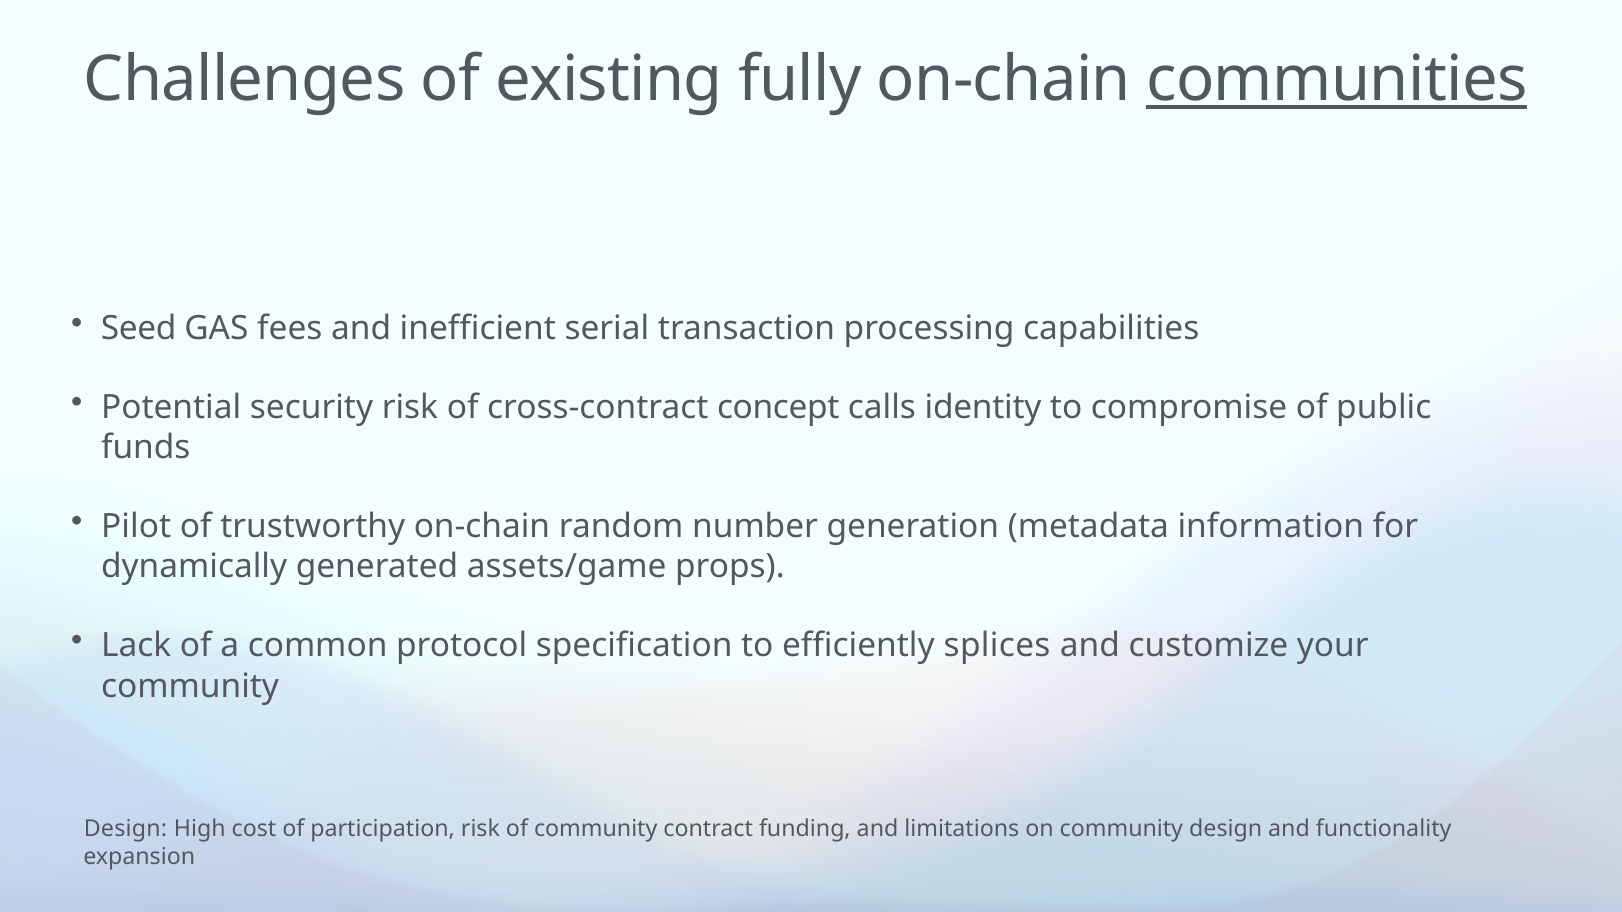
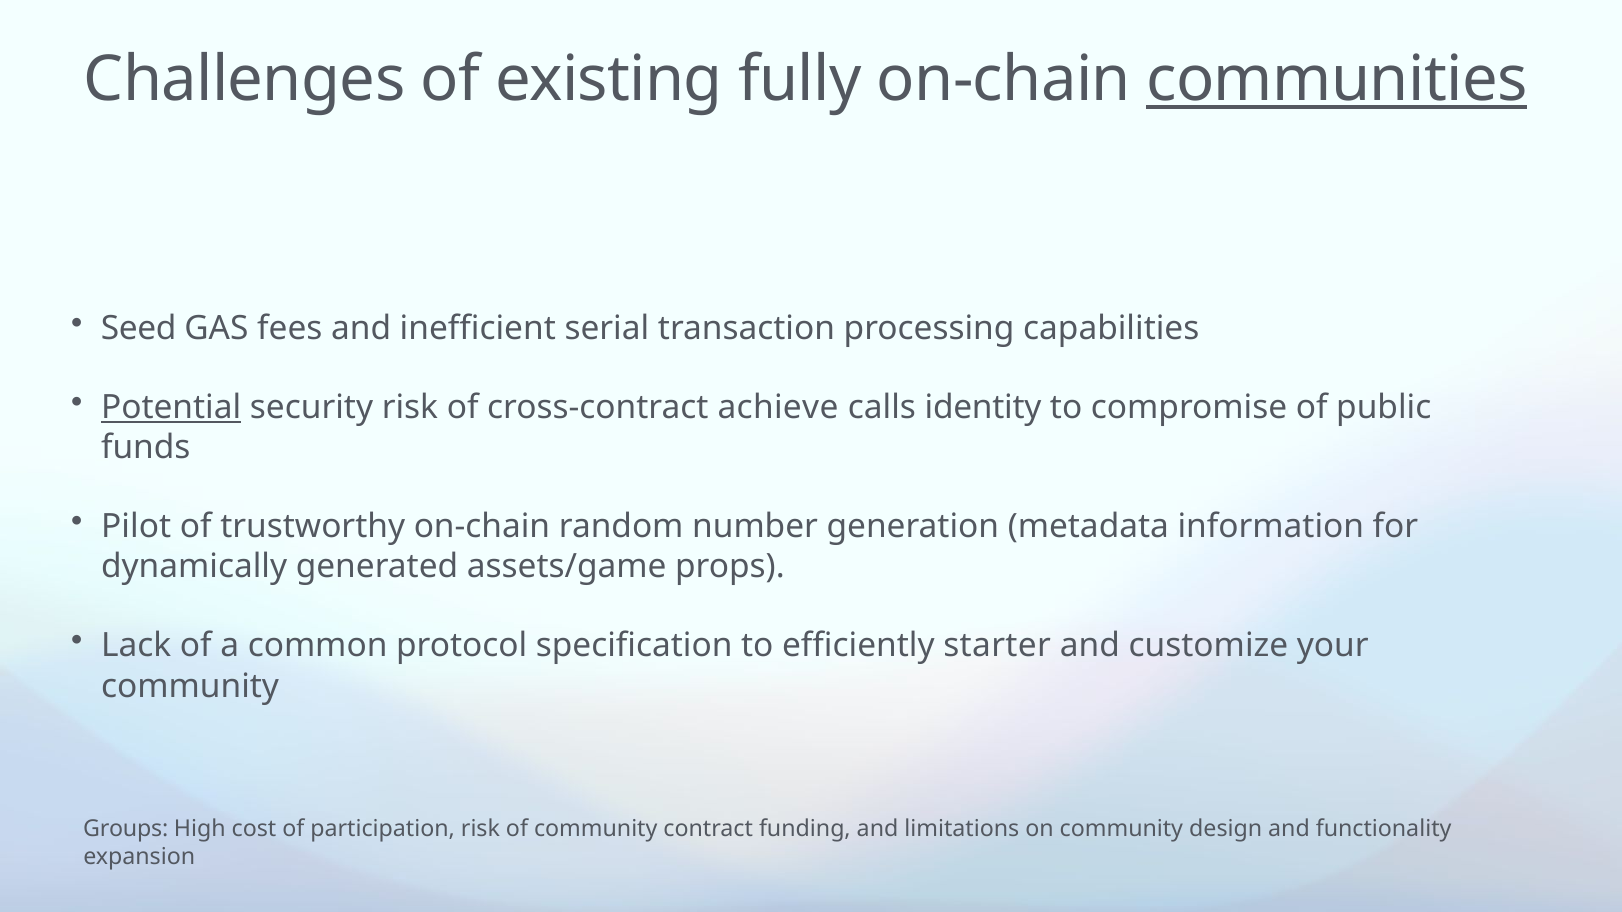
Potential underline: none -> present (171, 408)
concept: concept -> achieve (778, 408)
splices: splices -> starter (997, 646)
Design: Design -> Groups (126, 829)
